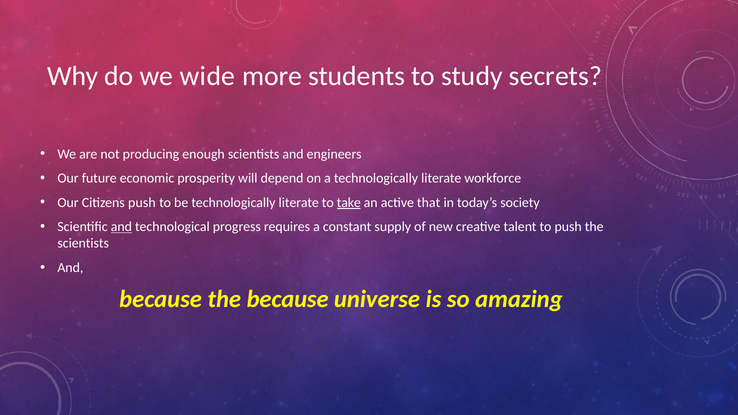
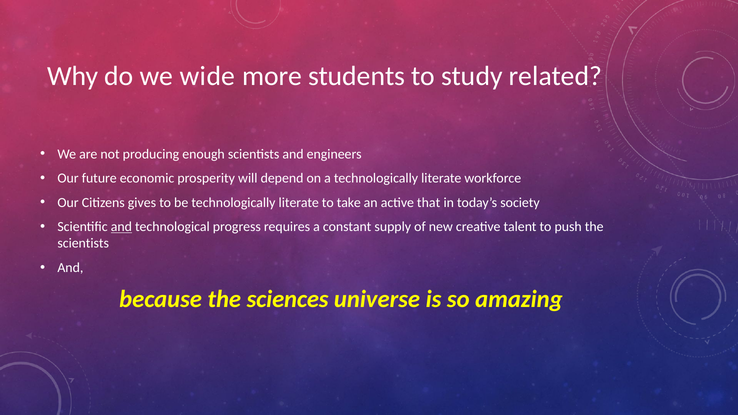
secrets: secrets -> related (555, 76)
Citizens push: push -> gives (142, 203)
take underline: present -> none (349, 203)
the because: because -> sciences (288, 299)
